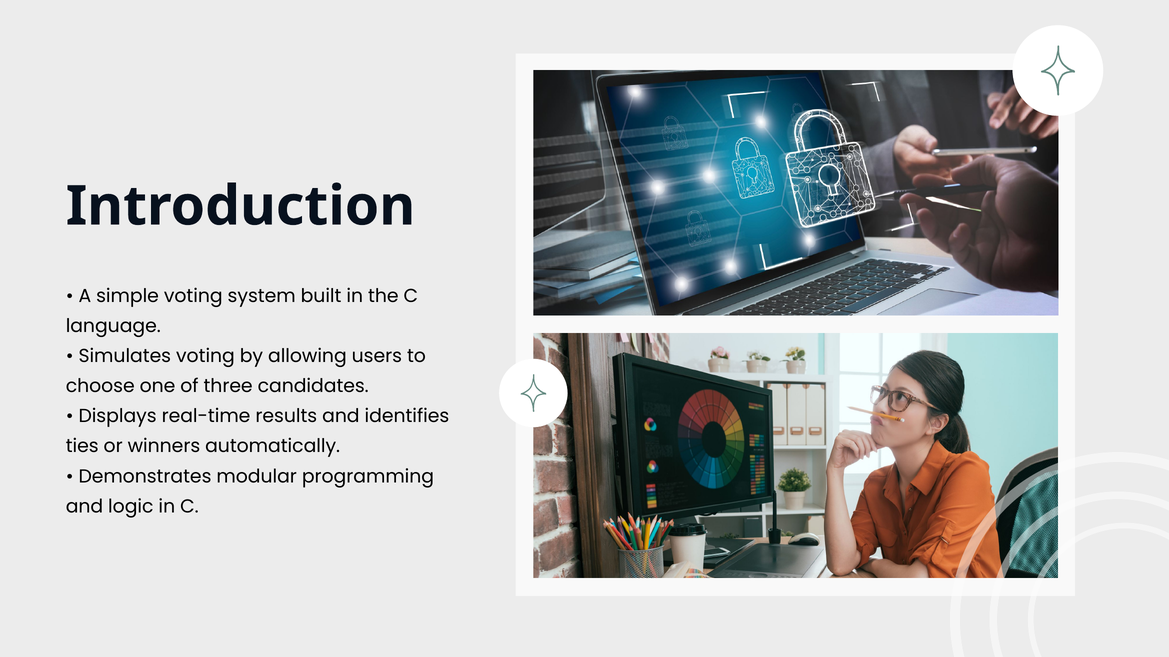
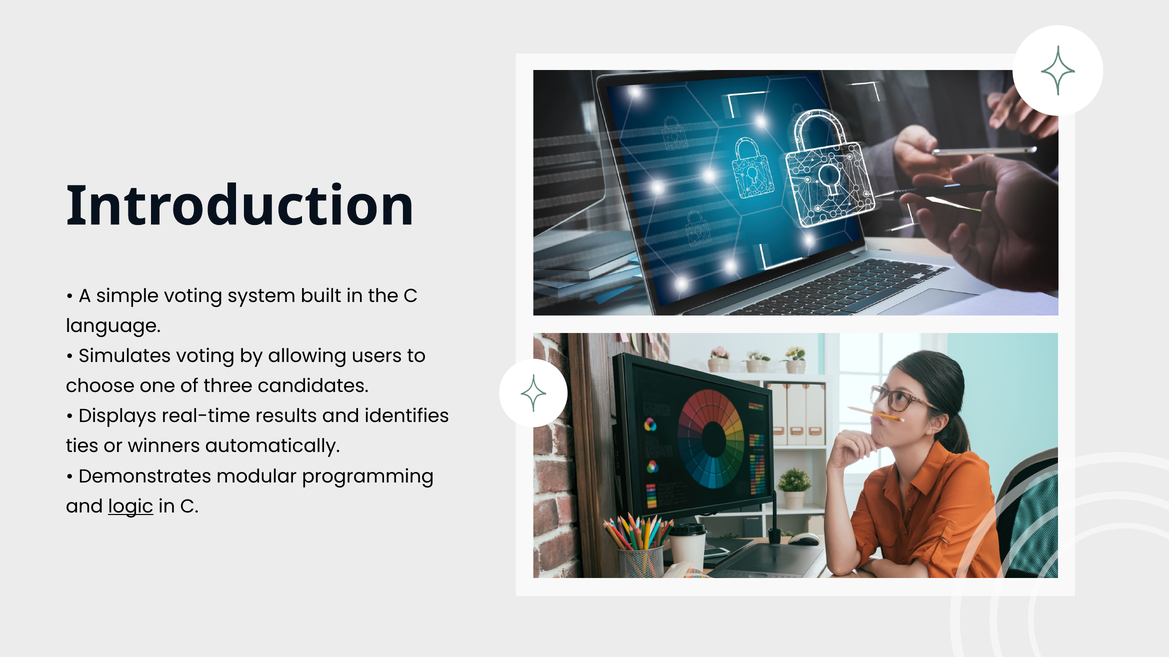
logic underline: none -> present (131, 507)
